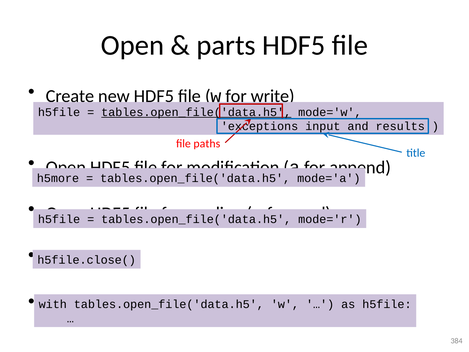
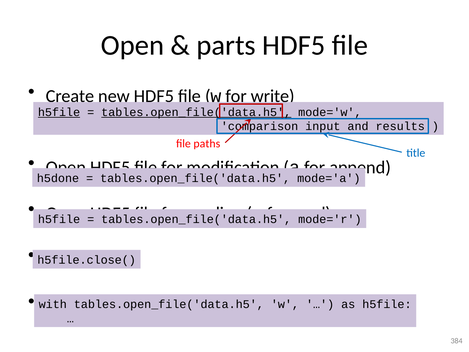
h5file underline: none -> present (59, 112)
exceptions: exceptions -> comparison (260, 126)
h5more: h5more -> h5done (58, 178)
